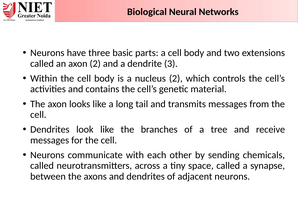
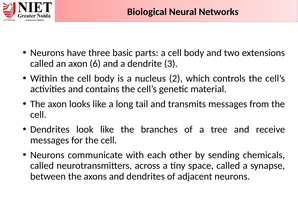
axon 2: 2 -> 6 (95, 64)
